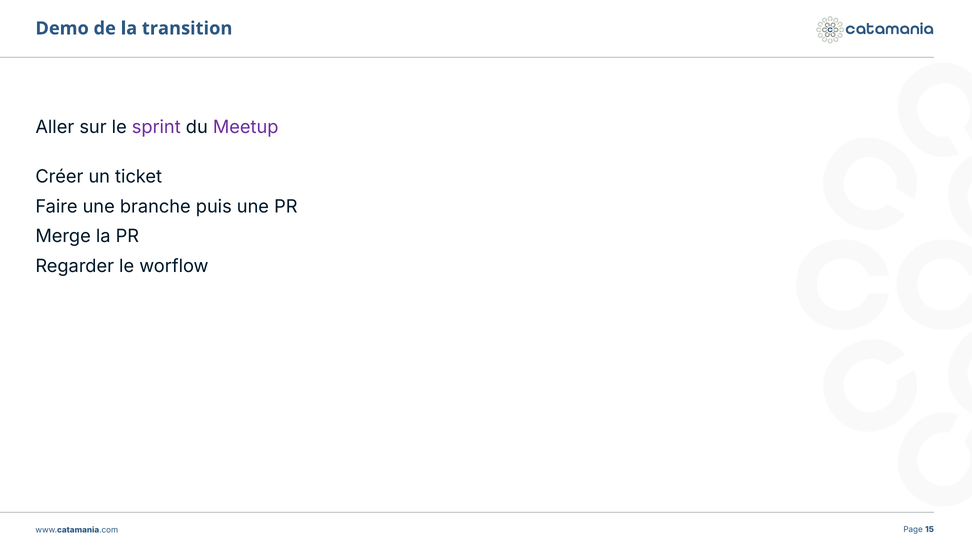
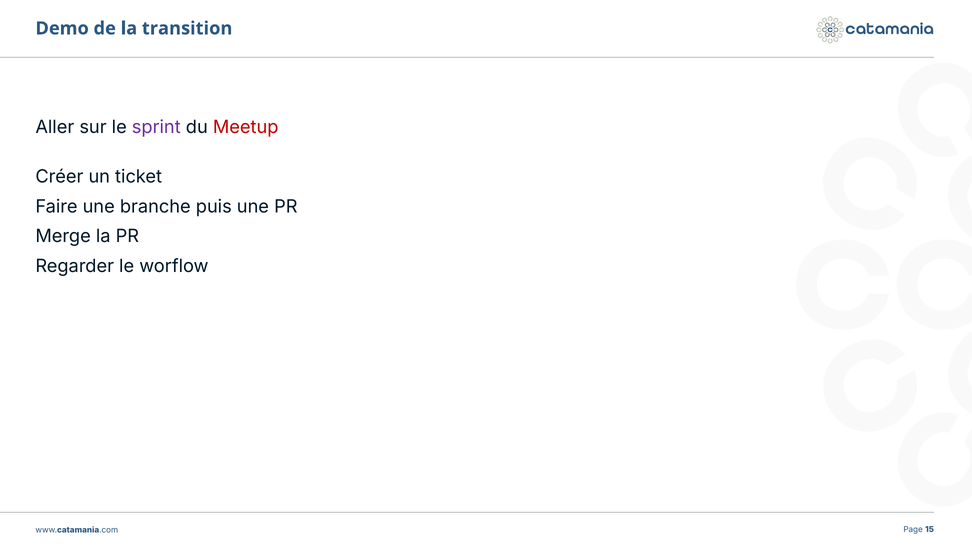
Meetup colour: purple -> red (246, 127)
